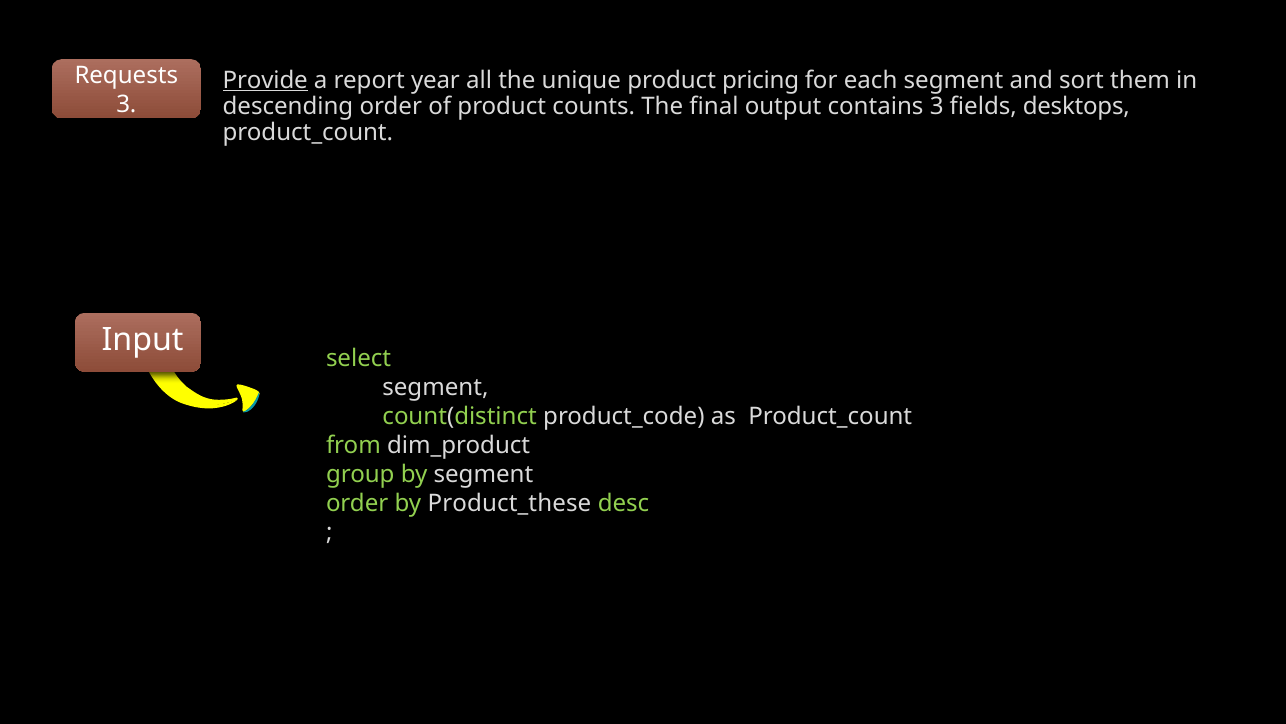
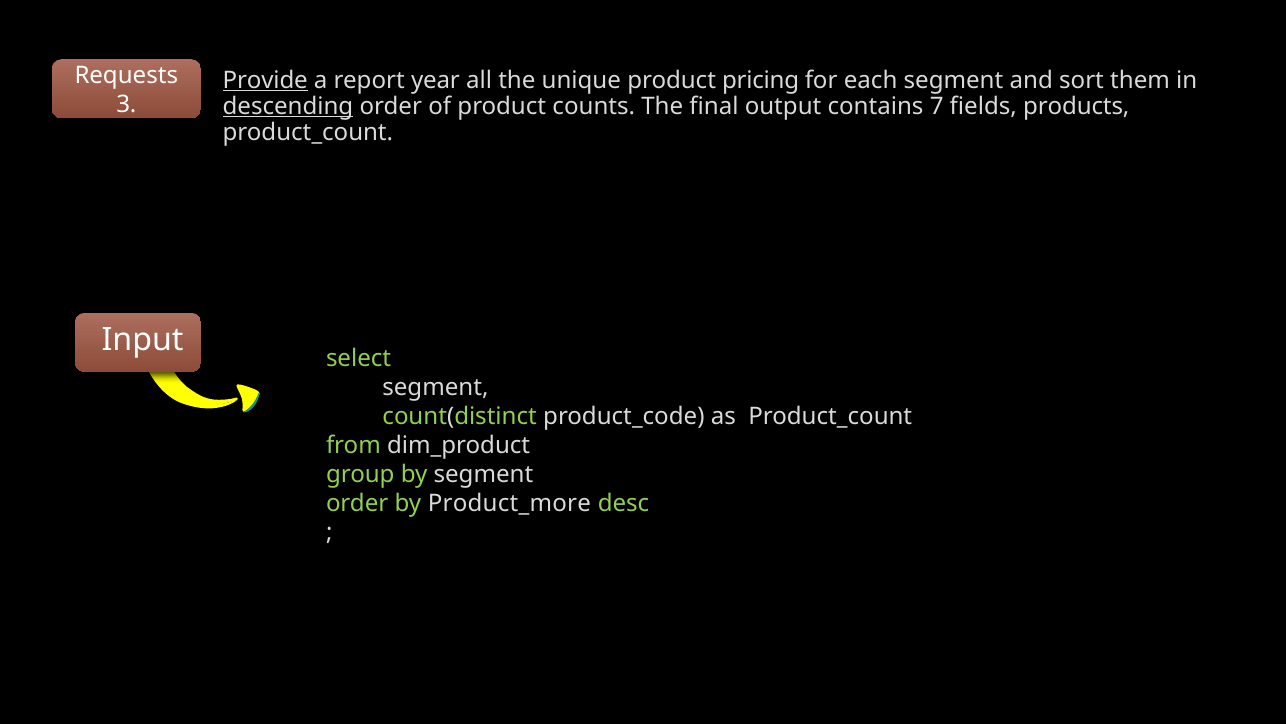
descending underline: none -> present (288, 106)
contains 3: 3 -> 7 (937, 106)
desktops: desktops -> products (1076, 106)
Product_these: Product_these -> Product_more (509, 503)
